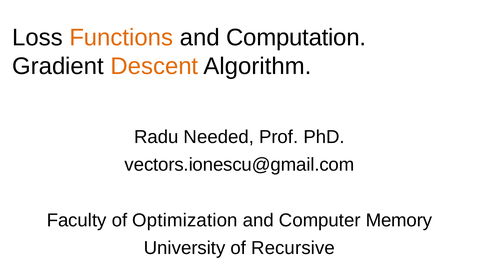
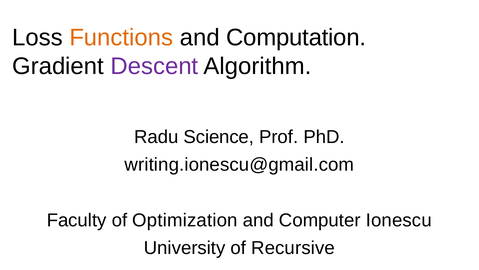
Descent colour: orange -> purple (154, 66)
Needed: Needed -> Science (219, 137)
vectors.ionescu@gmail.com: vectors.ionescu@gmail.com -> writing.ionescu@gmail.com (239, 164)
Memory: Memory -> Ionescu (399, 220)
